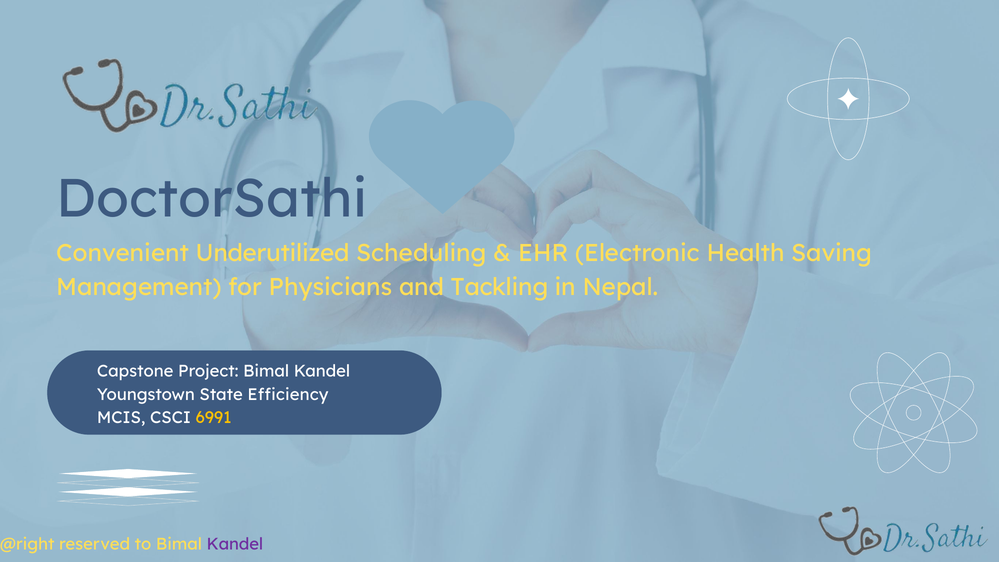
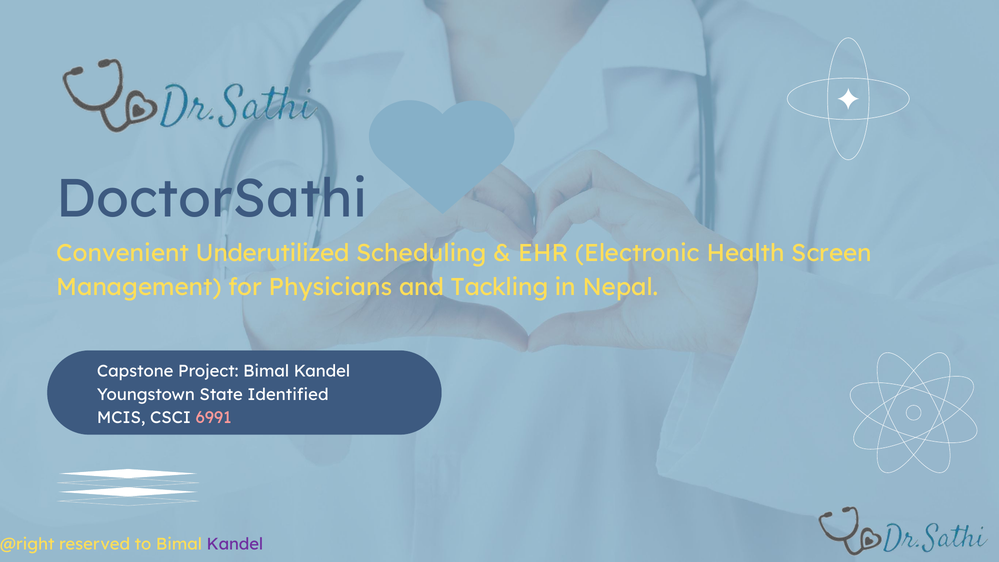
Saving: Saving -> Screen (832, 253)
Efficiency: Efficiency -> Identified (288, 394)
6991 colour: yellow -> pink (214, 418)
